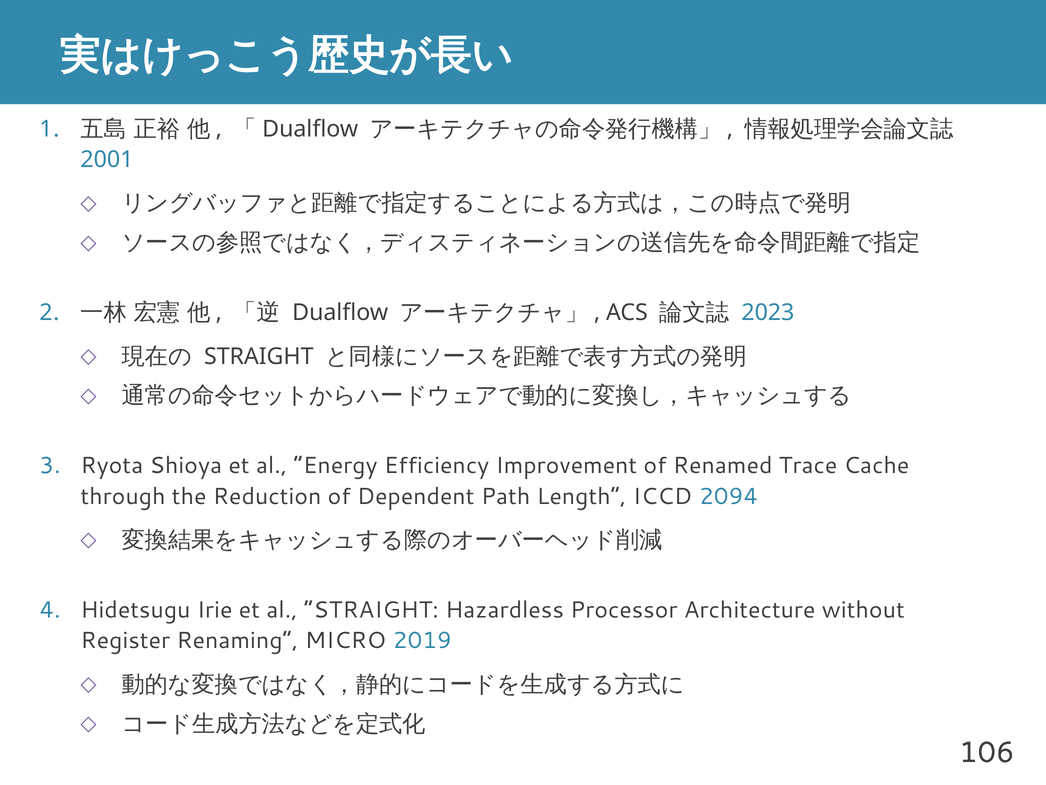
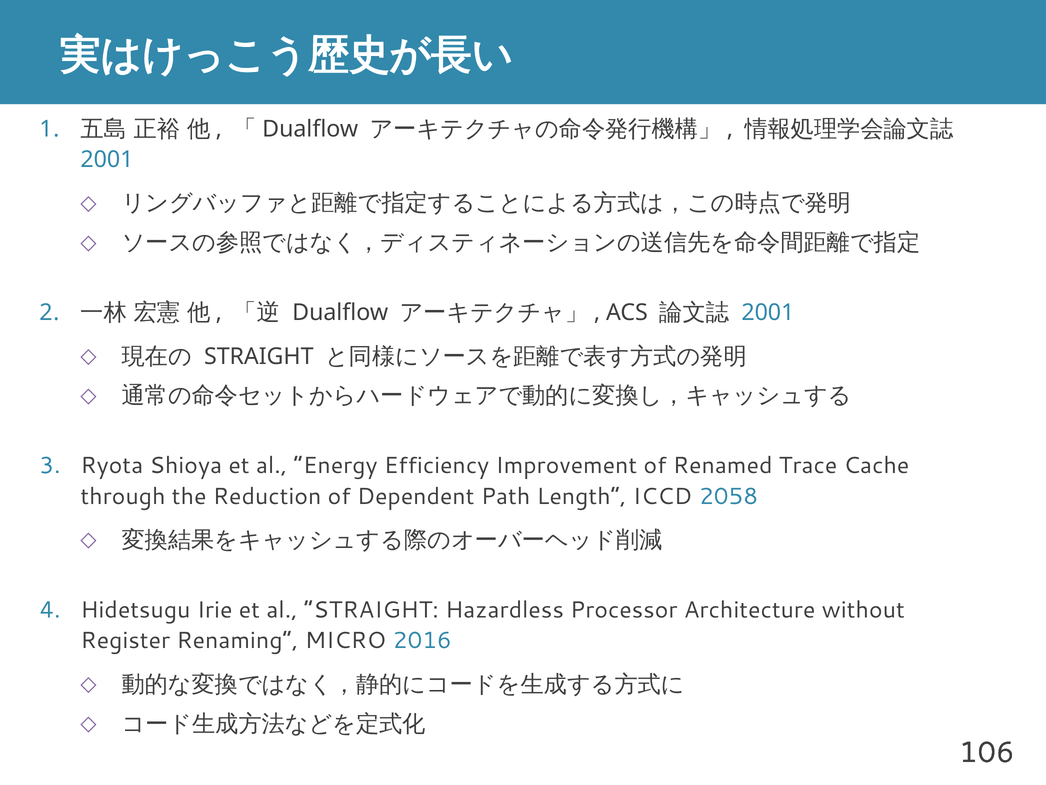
2023: 2023 -> 2001 (768, 312)
2094: 2094 -> 2058 (729, 496)
2019: 2019 -> 2016 (422, 640)
